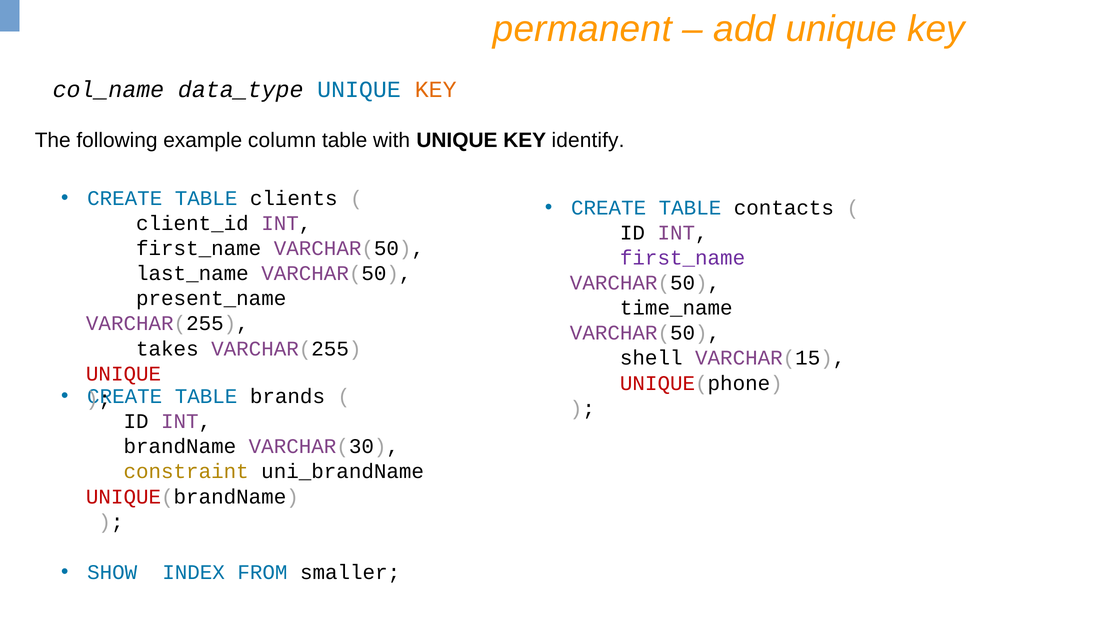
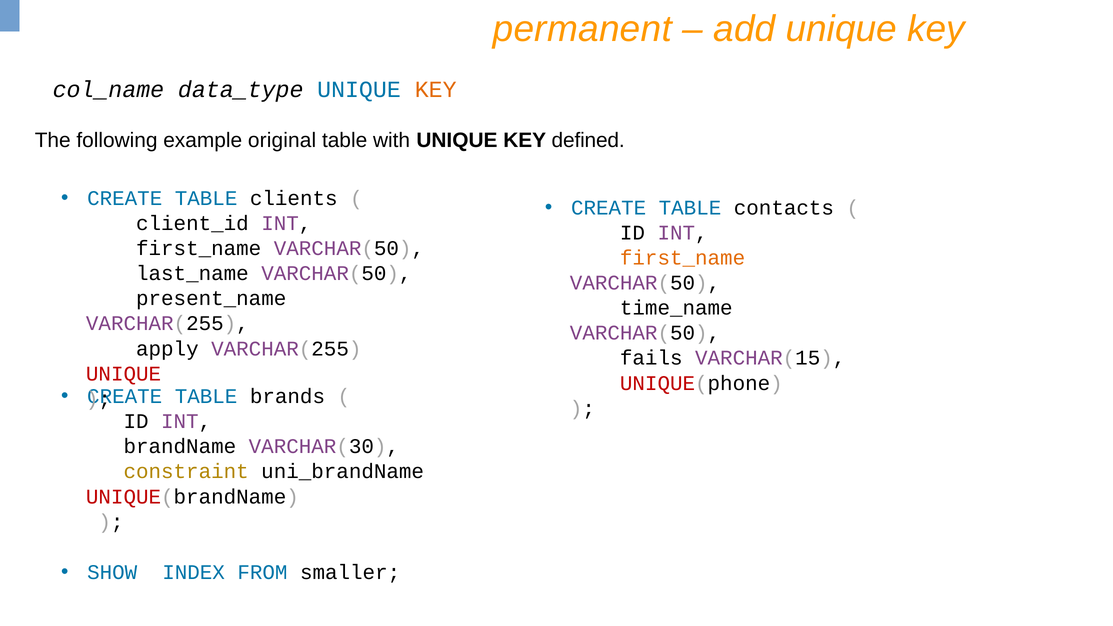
column: column -> original (282, 140)
identify: identify -> defined (588, 140)
first_name colour: purple -> orange (683, 258)
takes: takes -> apply (167, 349)
shell: shell -> fails (651, 358)
